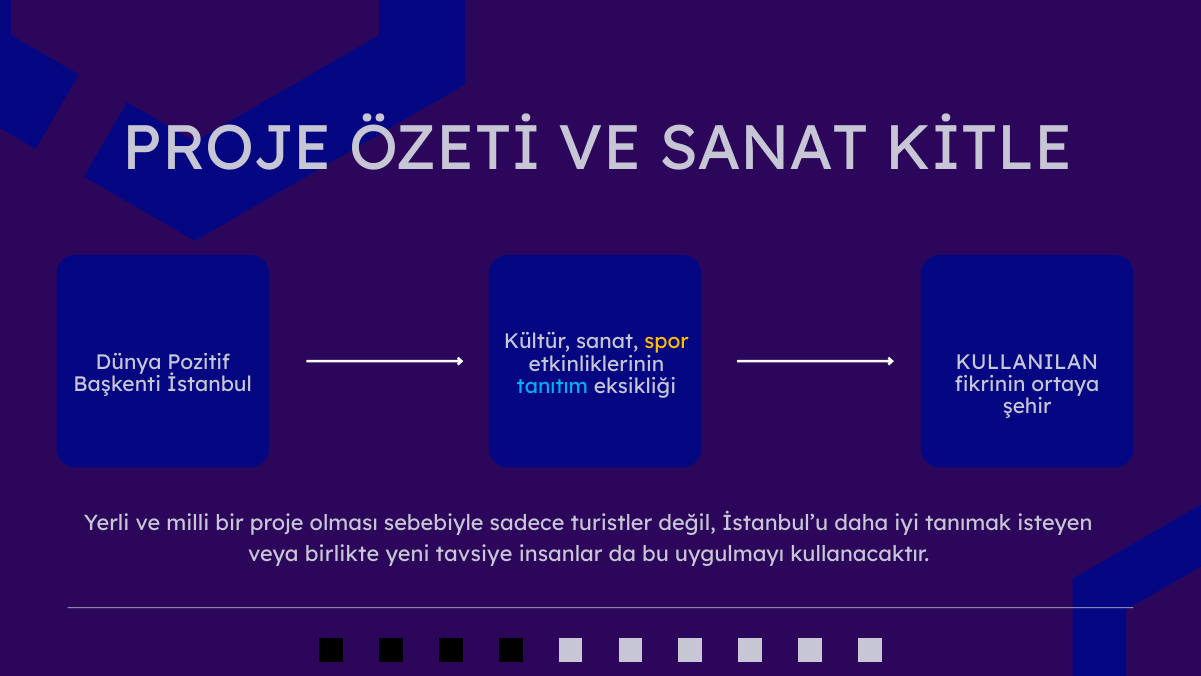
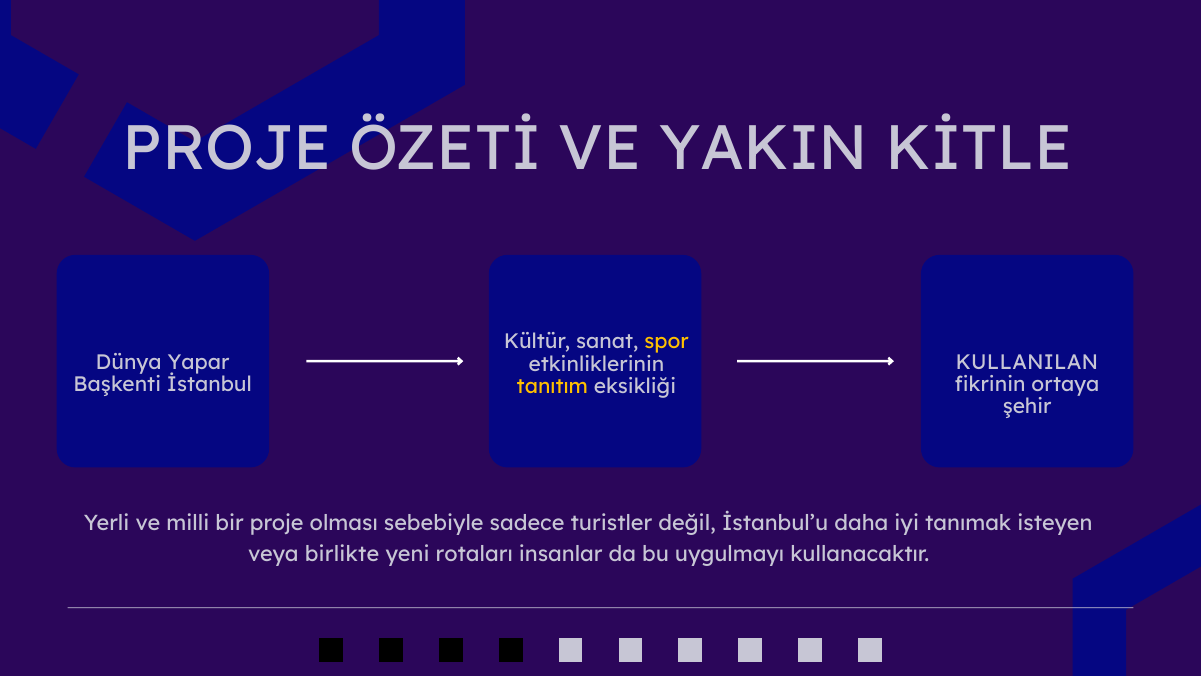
VE SANAT: SANAT -> YAKIN (764, 149)
Pozitif: Pozitif -> Yapar (199, 362)
tanıtım colour: light blue -> yellow (552, 386)
tavsiye: tavsiye -> rotaları (474, 554)
